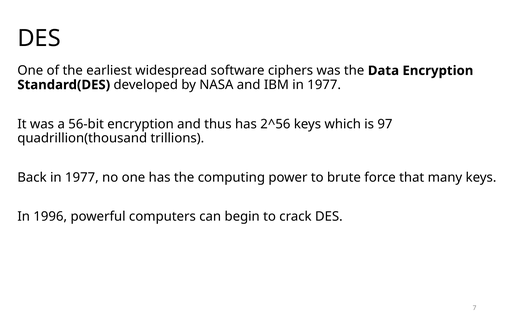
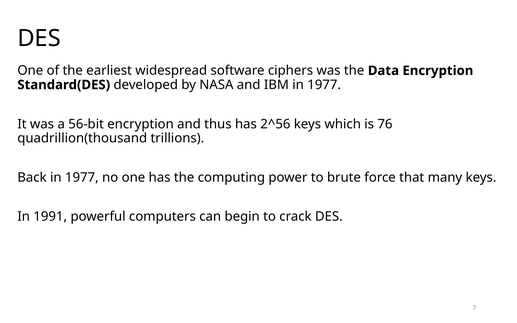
97: 97 -> 76 (385, 124)
1996: 1996 -> 1991 (50, 217)
